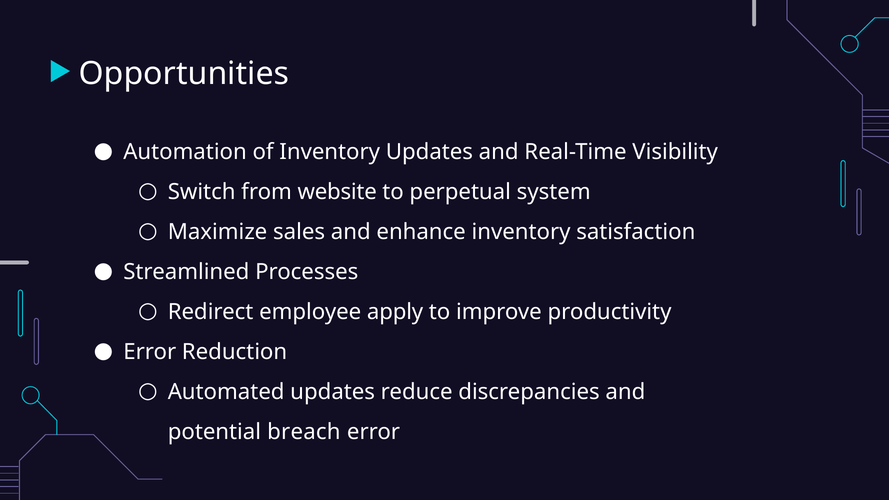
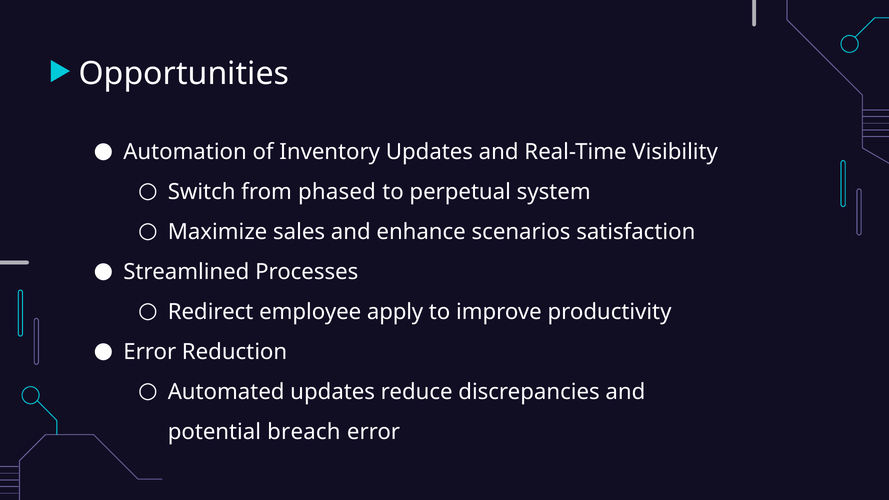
website: website -> phased (337, 192)
enhance inventory: inventory -> scenarios (521, 232)
